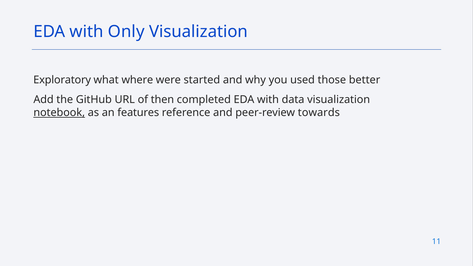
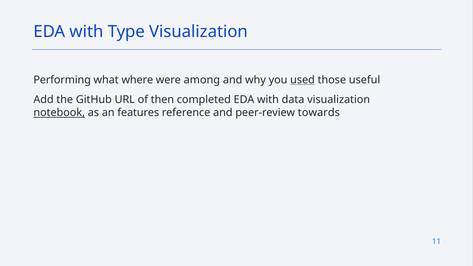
Only: Only -> Type (126, 32)
Exploratory: Exploratory -> Performing (62, 80)
started: started -> among (202, 80)
used underline: none -> present (303, 80)
better: better -> useful (365, 80)
